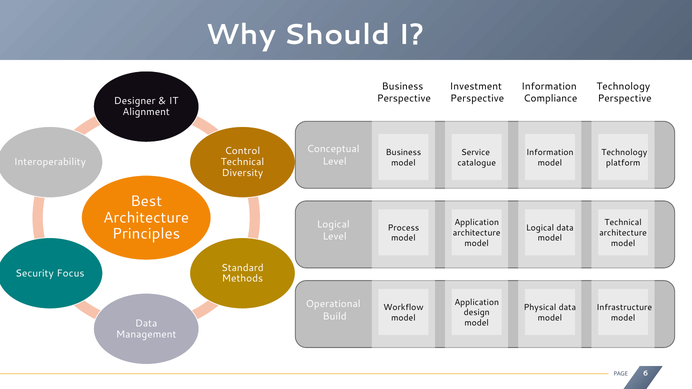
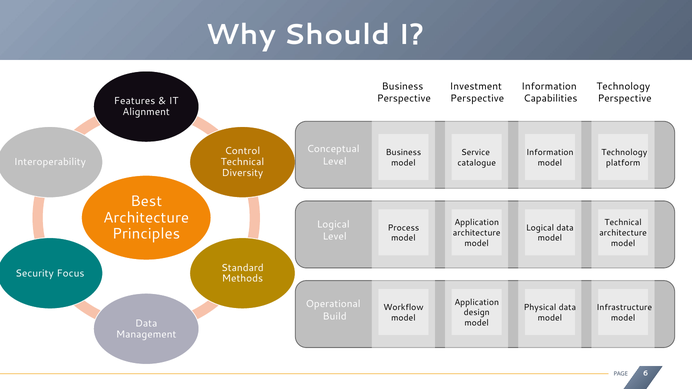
Compliance: Compliance -> Capabilities (550, 99)
Designer: Designer -> Features (135, 101)
